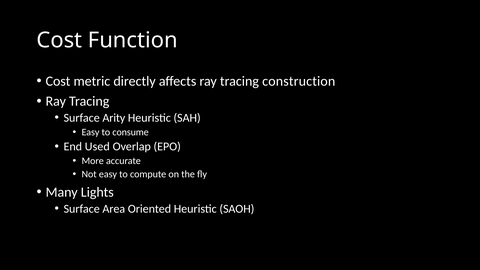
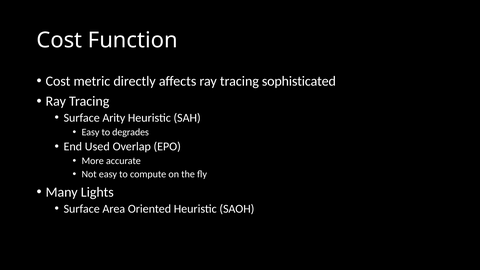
construction: construction -> sophisticated (299, 81)
consume: consume -> degrades (131, 132)
